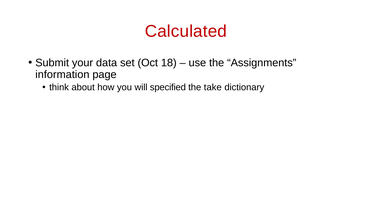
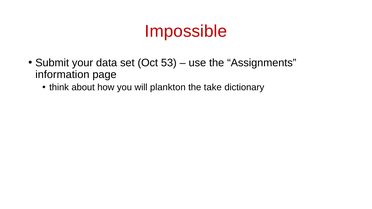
Calculated: Calculated -> Impossible (186, 31)
18: 18 -> 53 (169, 63)
specified: specified -> plankton (168, 87)
